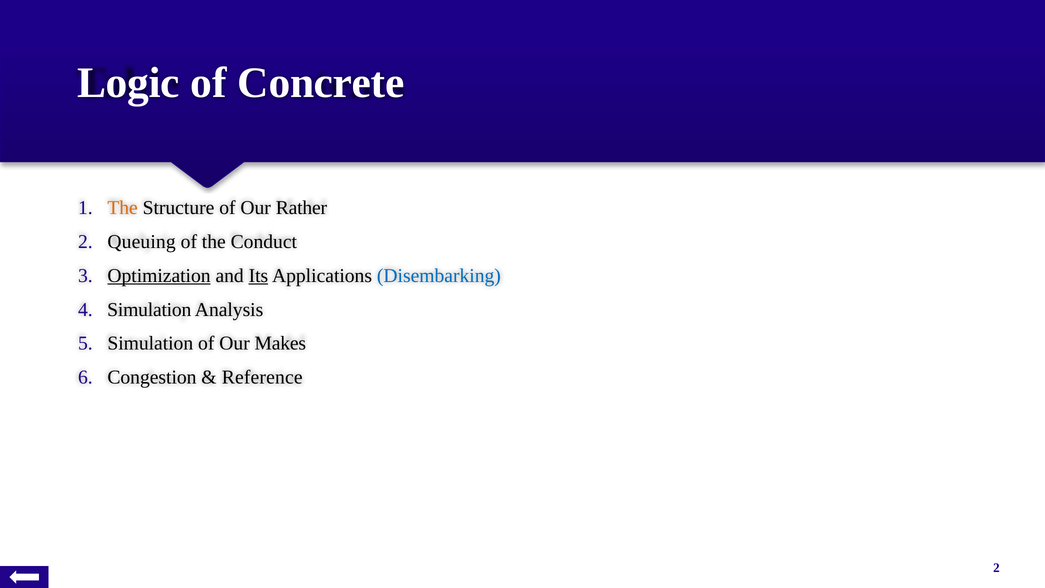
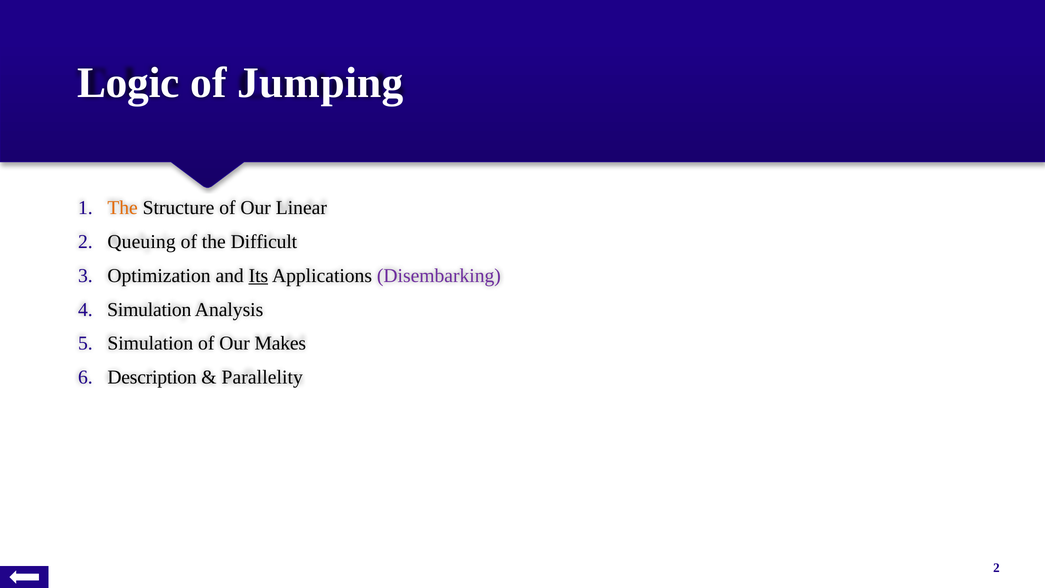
Concrete: Concrete -> Jumping (321, 83)
Rather: Rather -> Linear (301, 208)
Conduct: Conduct -> Difficult (264, 241)
Optimization underline: present -> none (159, 275)
Disembarking colour: blue -> purple (439, 275)
Congestion: Congestion -> Description (152, 377)
Reference: Reference -> Parallelity (262, 377)
